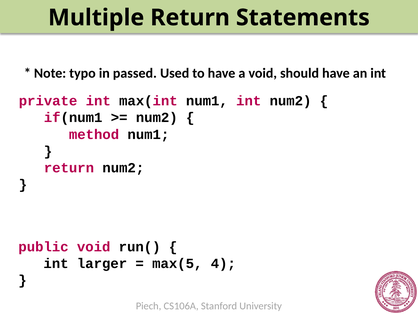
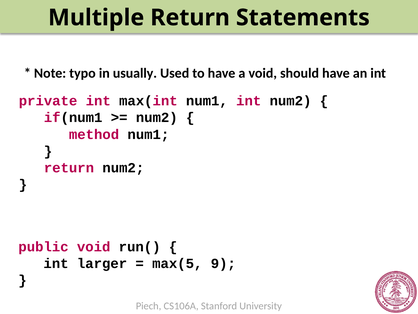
passed: passed -> usually (135, 73)
4: 4 -> 9 (223, 263)
